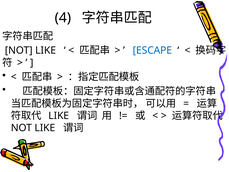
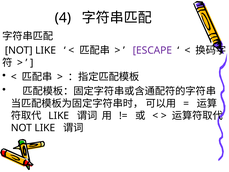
ESCAPE colour: blue -> purple (152, 50)
